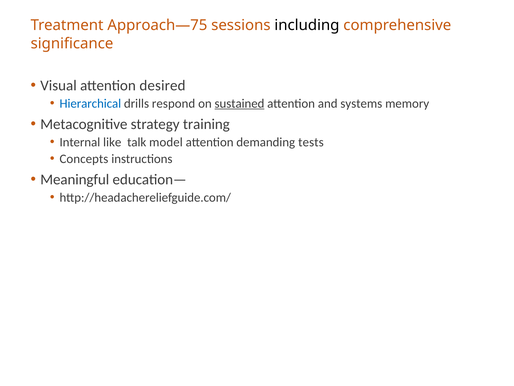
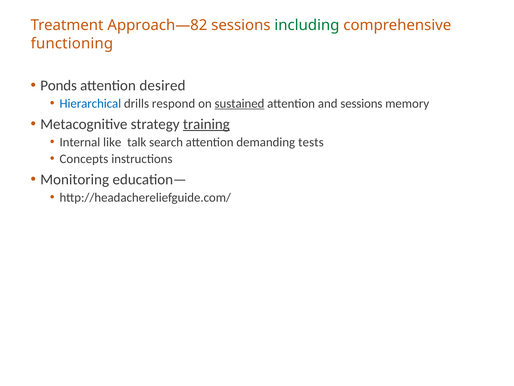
Approach—75: Approach—75 -> Approach—82 (157, 25)
including colour: black -> green (307, 25)
significance: significance -> functioning (72, 43)
Visual: Visual -> Ponds (59, 85)
and systems: systems -> sessions (361, 103)
training underline: none -> present (206, 124)
model: model -> search (166, 142)
Meaningful: Meaningful -> Monitoring (75, 179)
